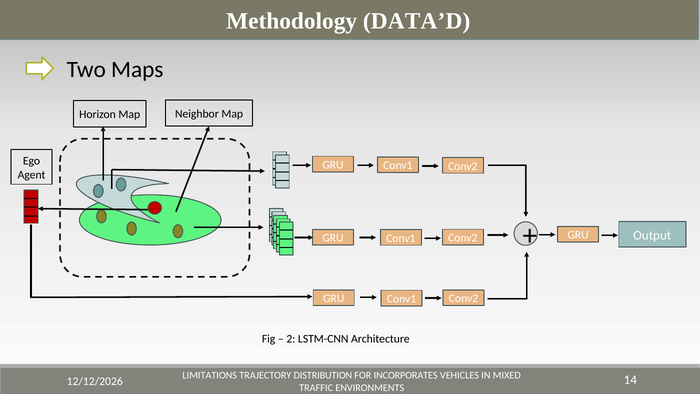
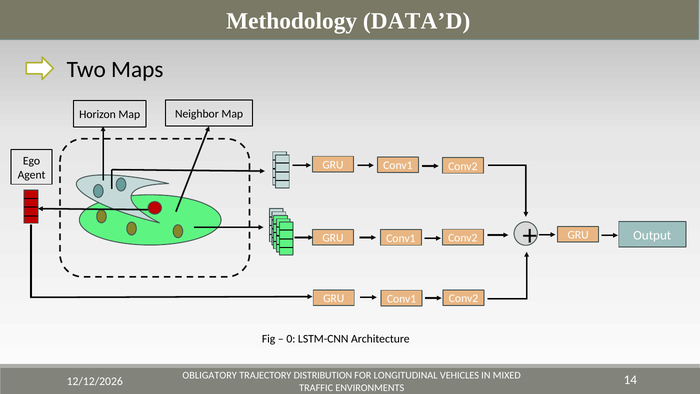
2: 2 -> 0 (291, 338)
LIMITATIONS: LIMITATIONS -> OBLIGATORY (210, 375)
INCORPORATES: INCORPORATES -> LONGITUDINAL (406, 375)
